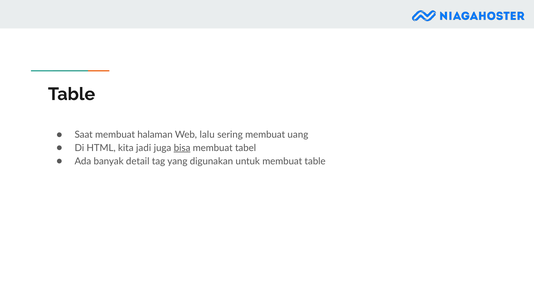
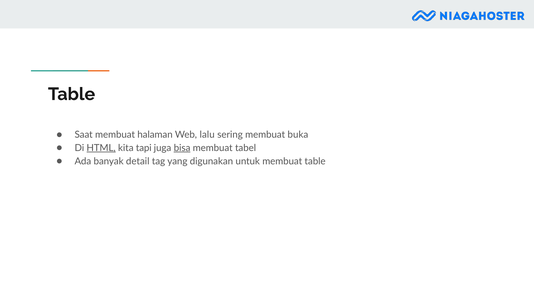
uang: uang -> buka (298, 135)
HTML underline: none -> present (101, 148)
jadi: jadi -> tapi (144, 148)
